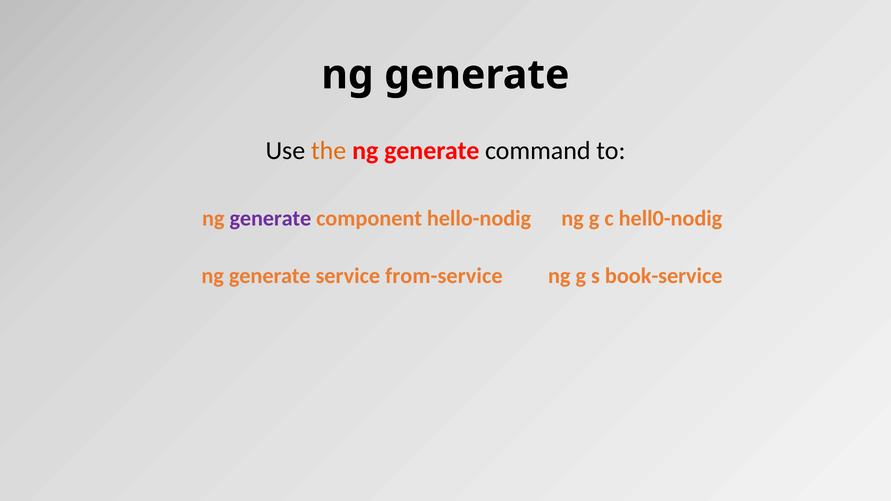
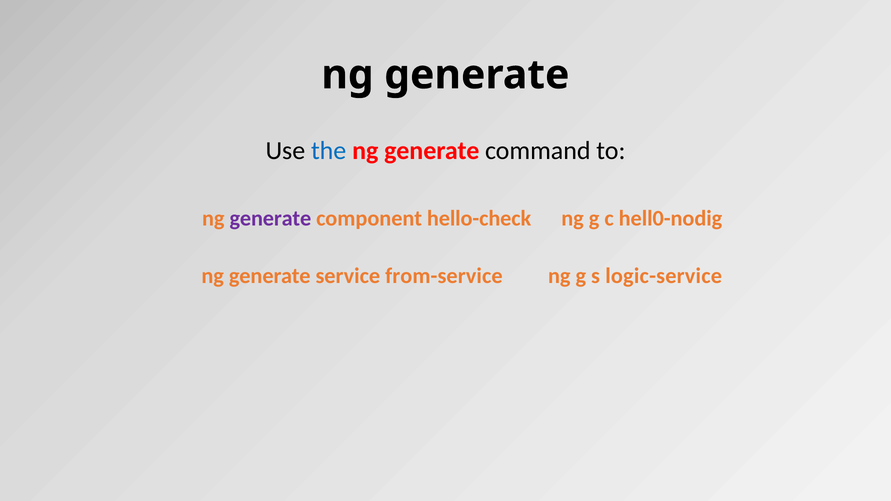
the colour: orange -> blue (329, 151)
hello-nodig: hello-nodig -> hello-check (479, 219)
book-service: book-service -> logic-service (664, 276)
